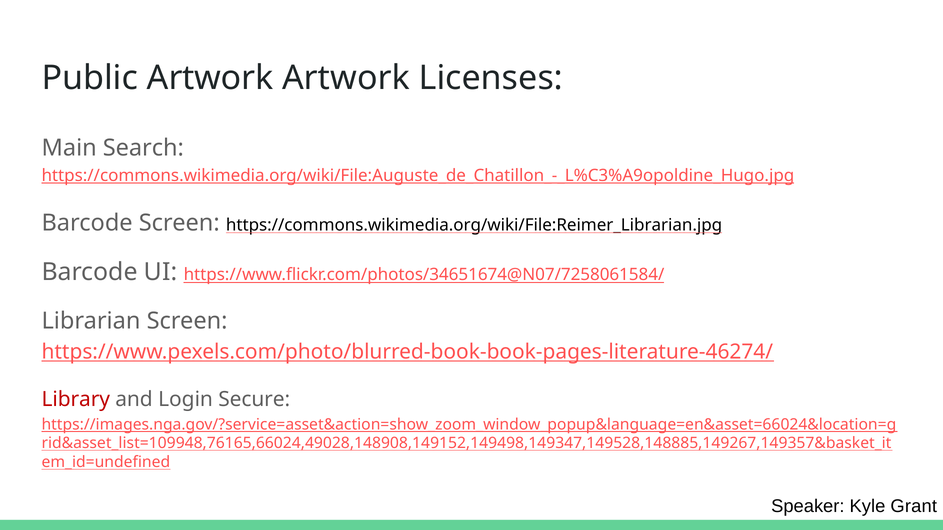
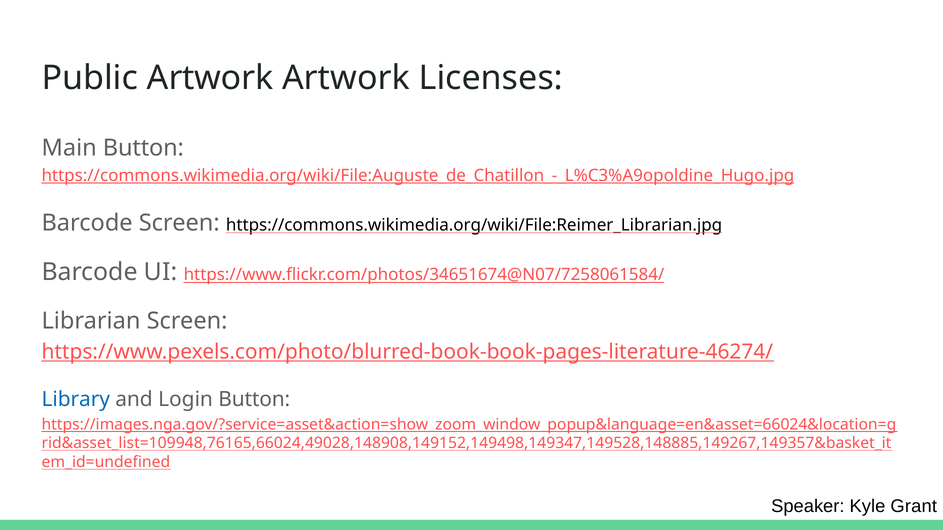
Main Search: Search -> Button (143, 148)
Library colour: red -> blue (76, 400)
Login Secure: Secure -> Button (254, 400)
